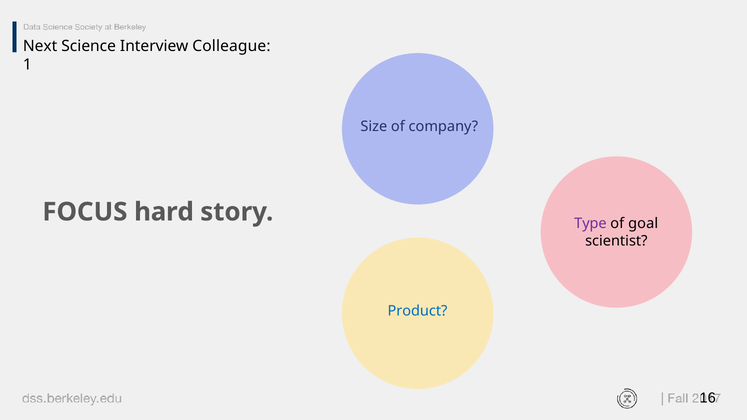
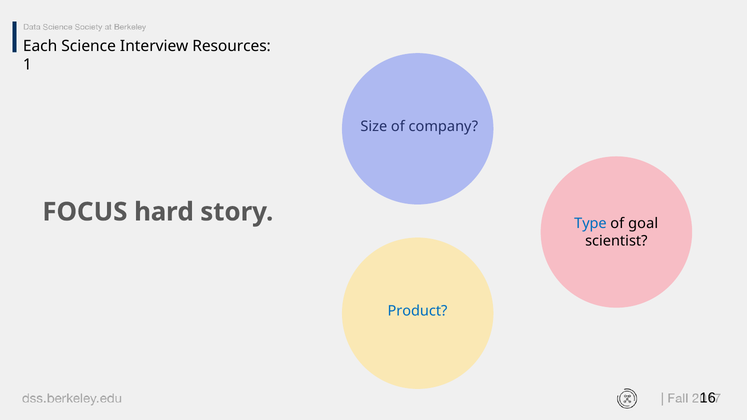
Next: Next -> Each (40, 46)
Colleague: Colleague -> Resources (232, 46)
Type colour: purple -> blue (590, 224)
